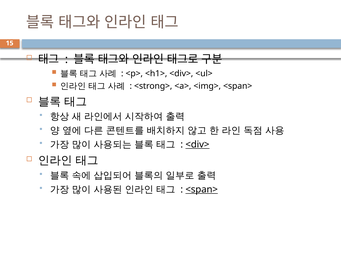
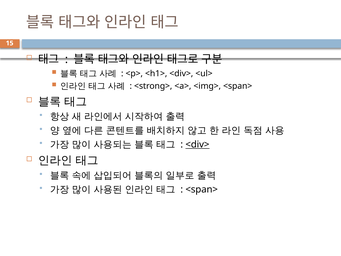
<span> underline: present -> none (202, 189)
